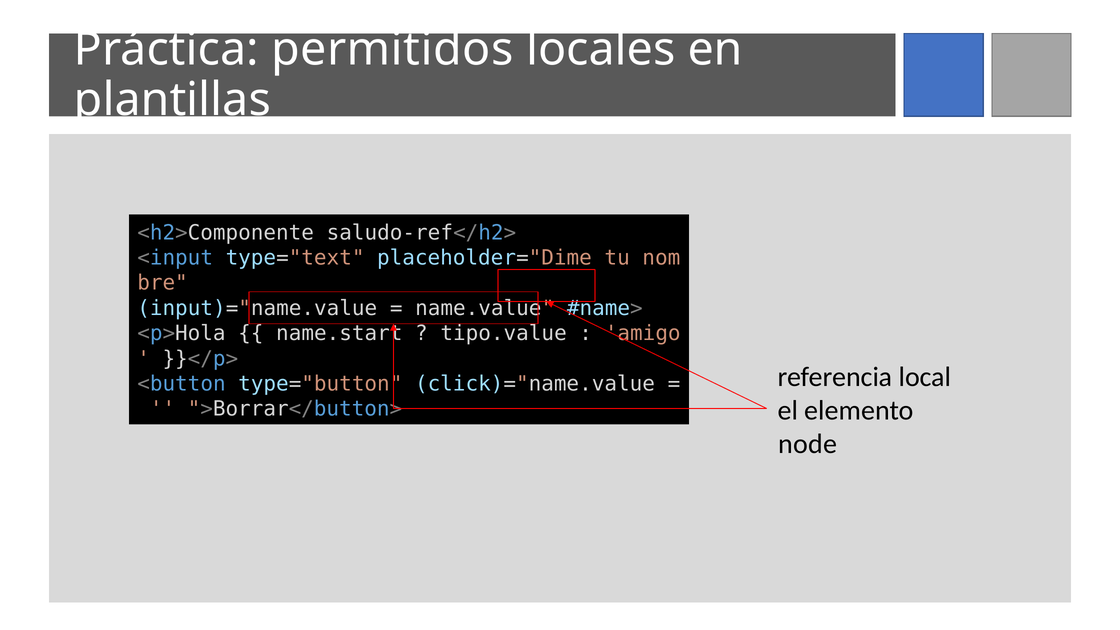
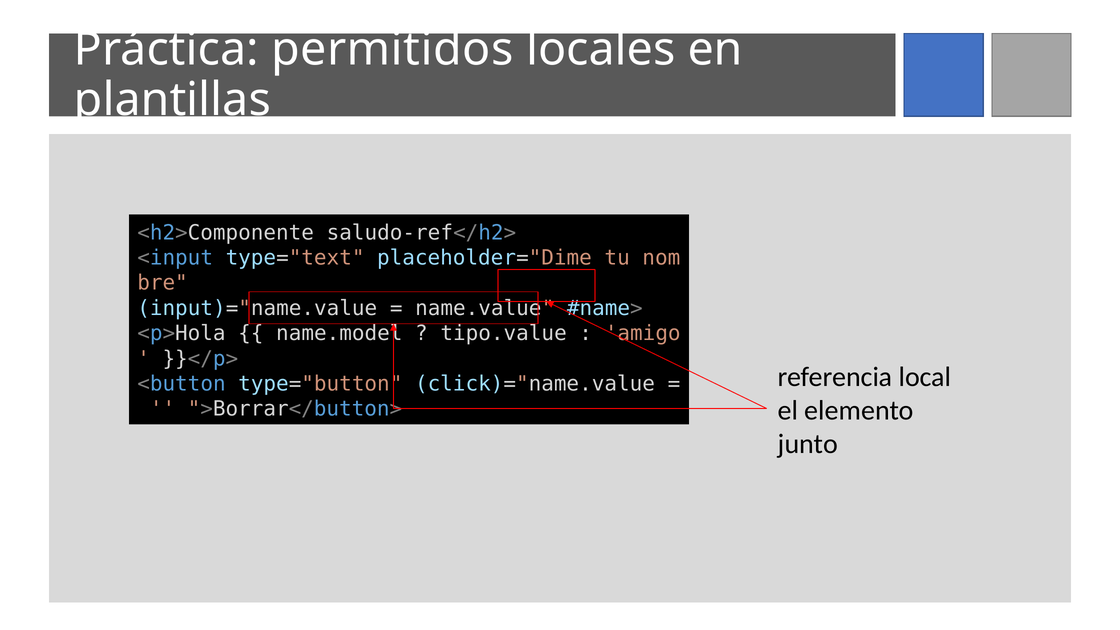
name.start: name.start -> name.model (339, 333)
node: node -> junto (808, 444)
